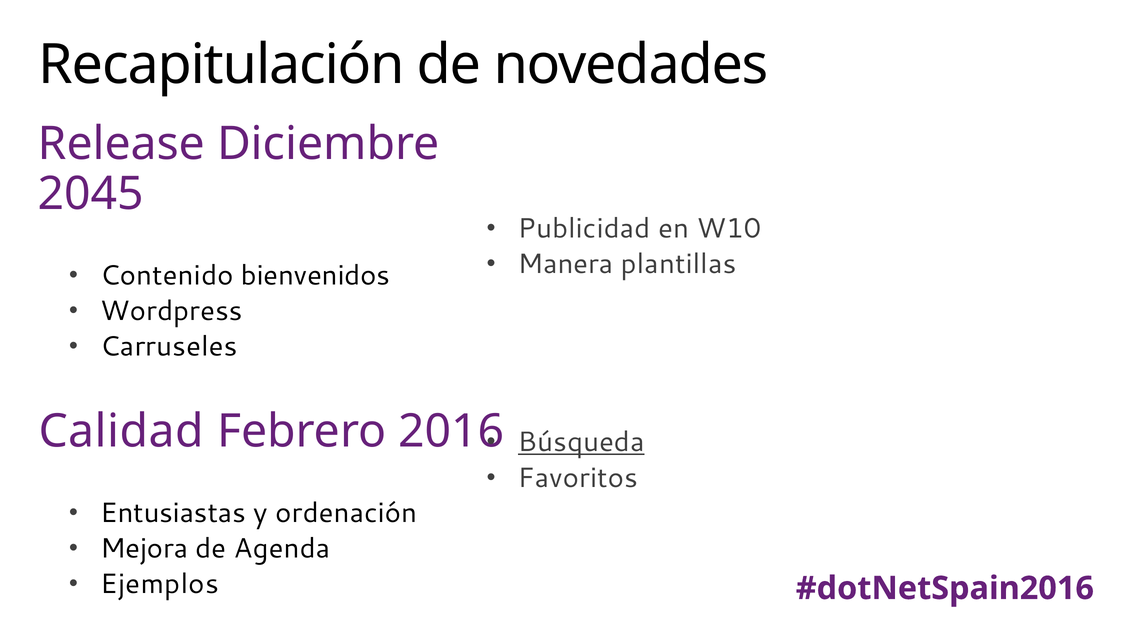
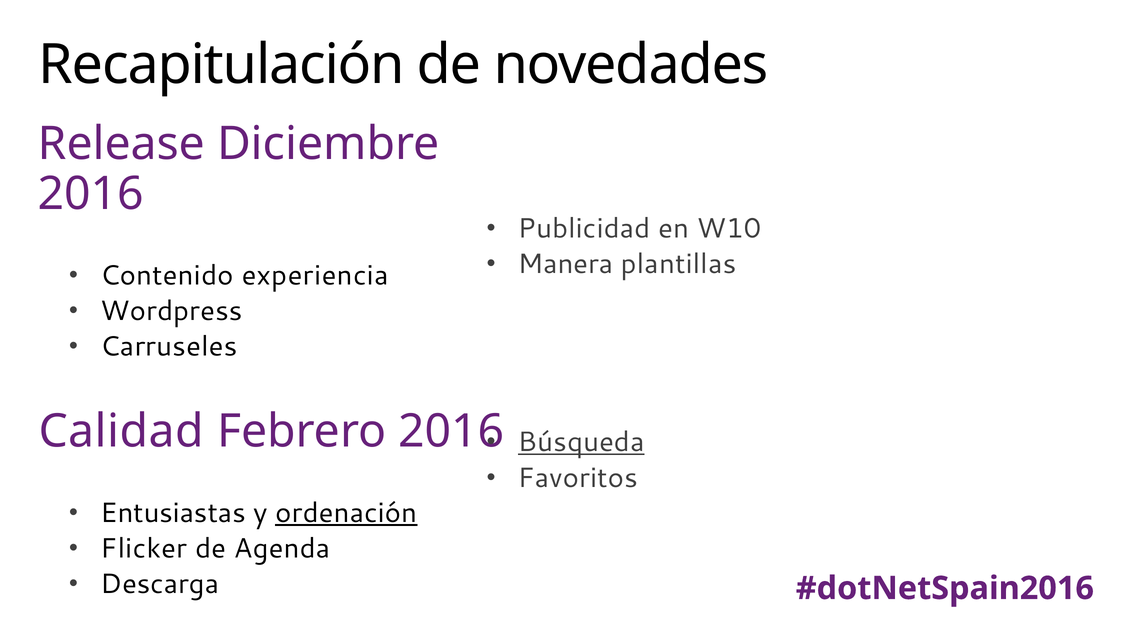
2045: 2045 -> 2016 (91, 194)
bienvenidos: bienvenidos -> experiencia (315, 275)
ordenación underline: none -> present (346, 513)
Mejora: Mejora -> Flicker (144, 548)
Ejemplos: Ejemplos -> Descarga (160, 584)
